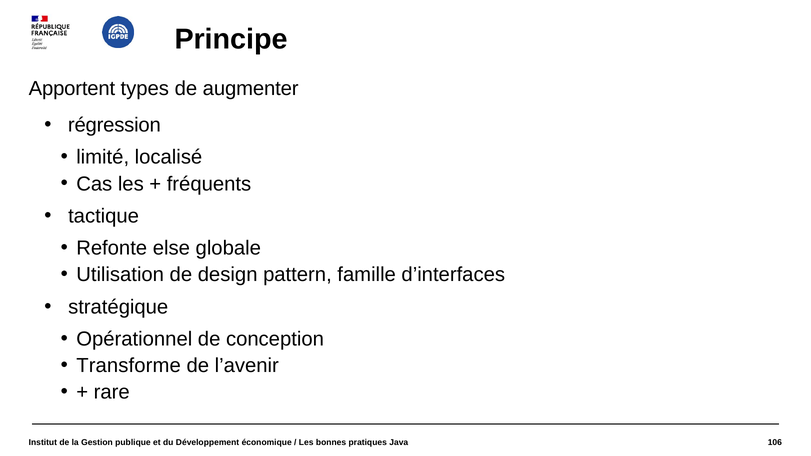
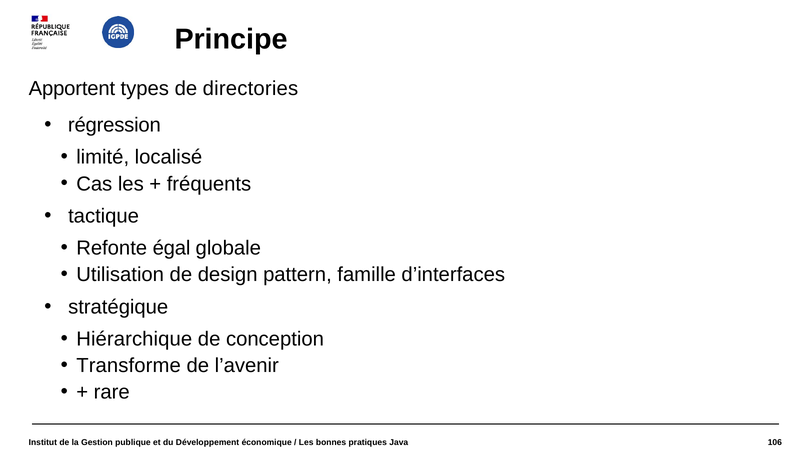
augmenter: augmenter -> directories (250, 88)
else: else -> égal (172, 248)
Opérationnel: Opérationnel -> Hiérarchique (134, 339)
